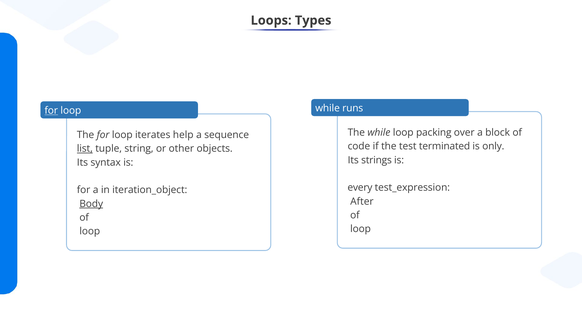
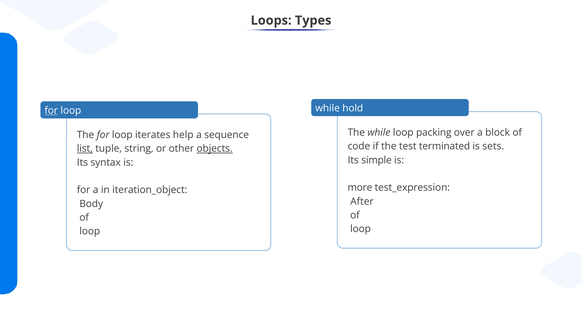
runs: runs -> hold (353, 108)
only: only -> sets (493, 146)
objects underline: none -> present (215, 149)
strings: strings -> simple (376, 160)
every: every -> more (360, 188)
Body underline: present -> none (91, 204)
